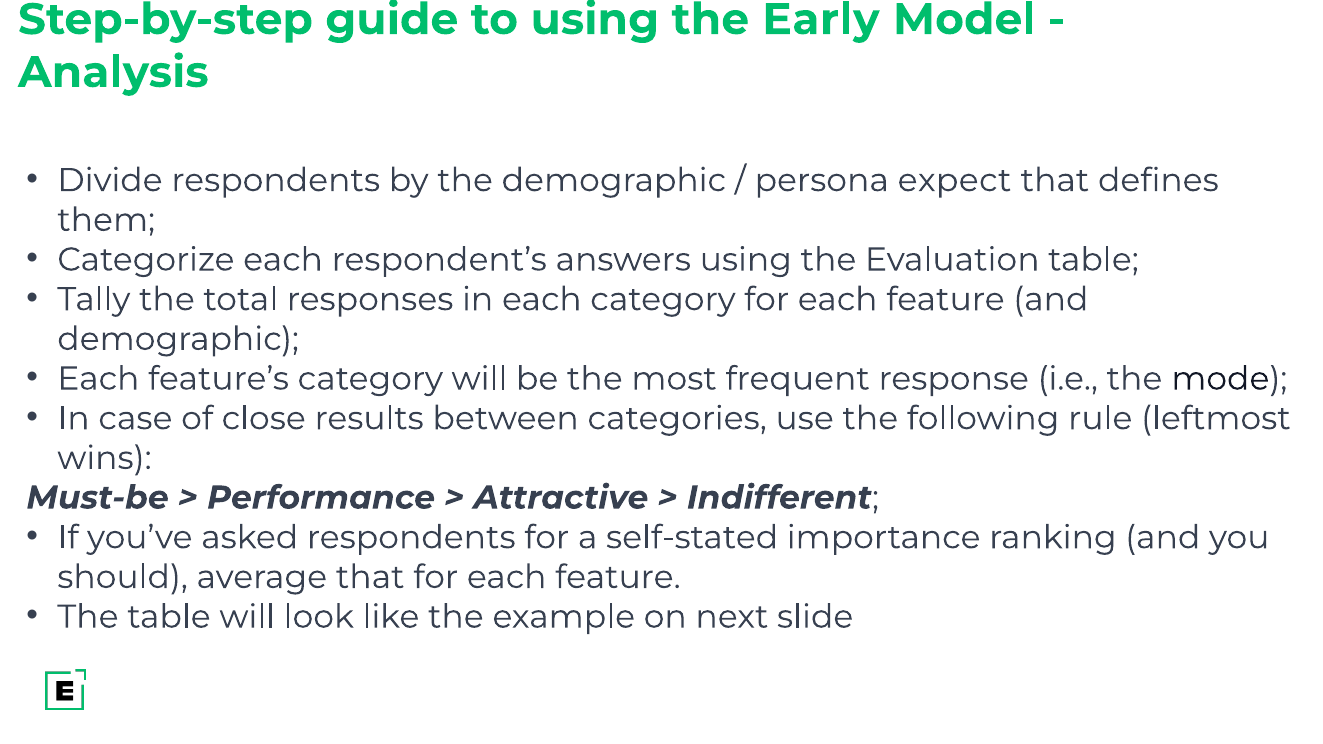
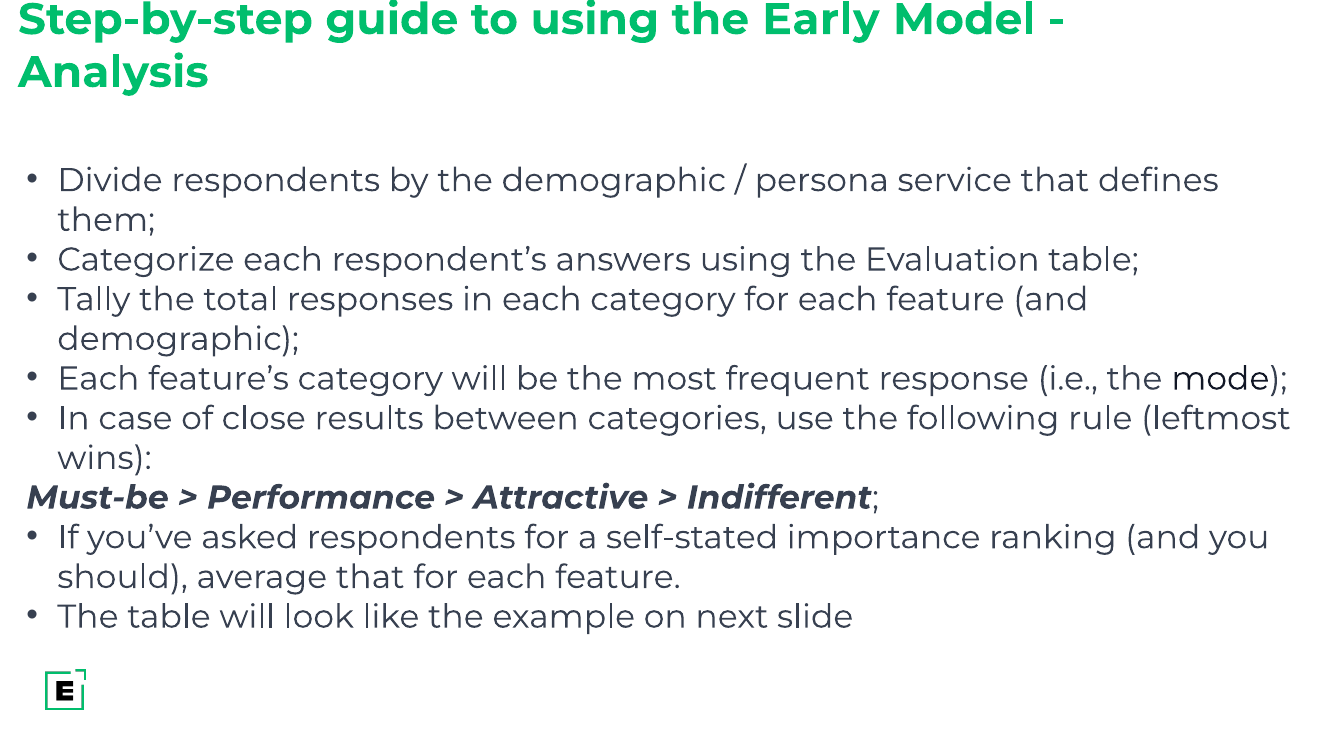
expect: expect -> service (955, 180)
